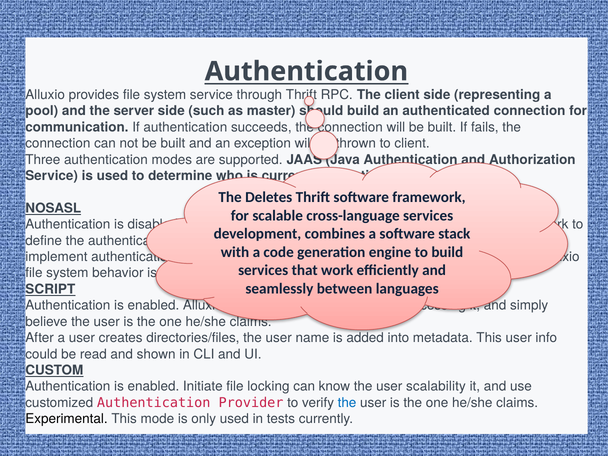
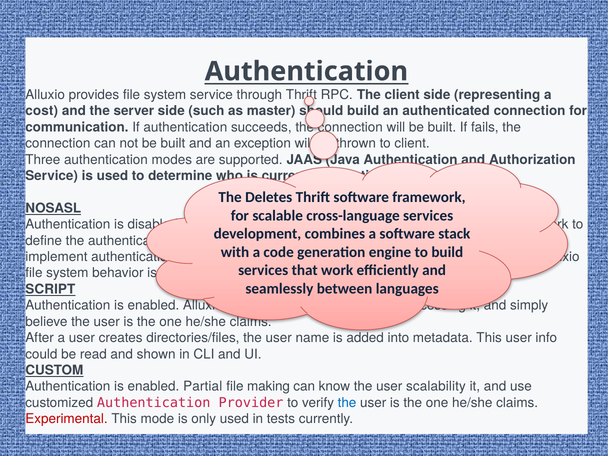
pool: pool -> cost (42, 111)
Initiate: Initiate -> Partial (203, 386)
locking: locking -> making (269, 386)
Experimental colour: black -> red (66, 419)
